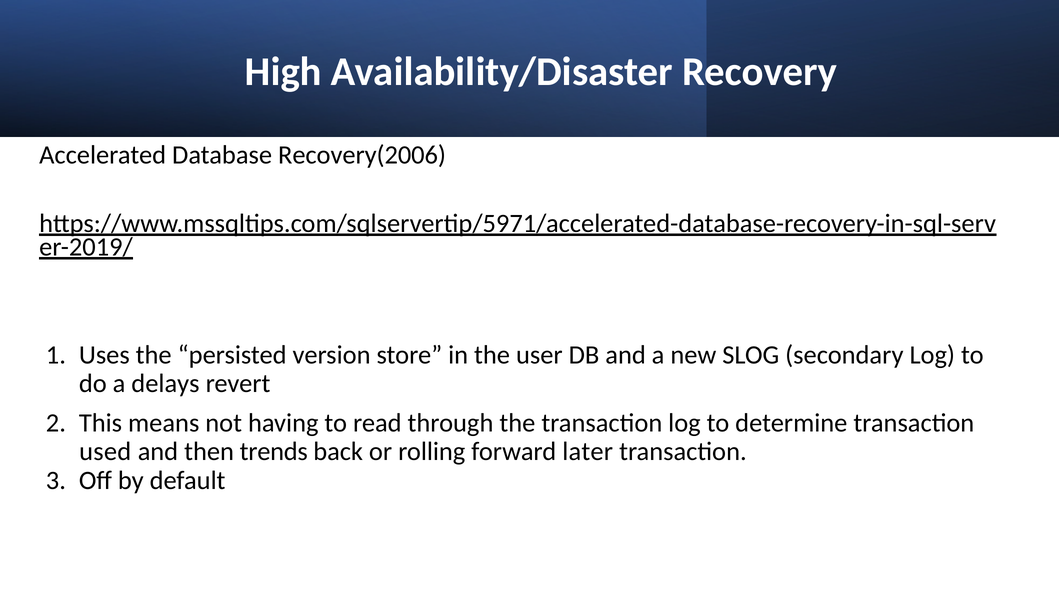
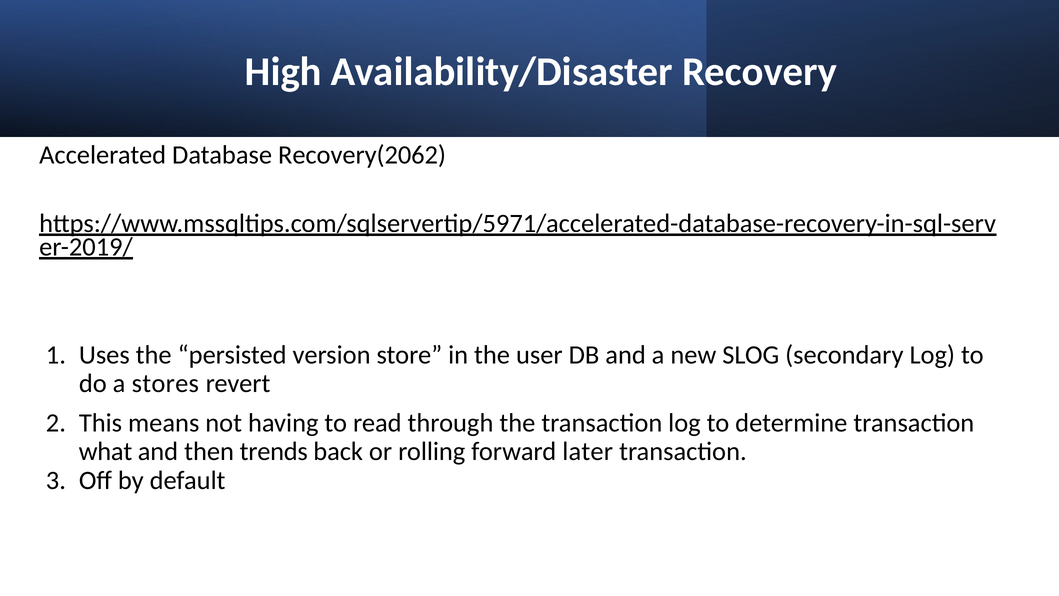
Recovery(2006: Recovery(2006 -> Recovery(2062 (362, 155)
delays: delays -> stores (165, 383)
used: used -> what (105, 451)
